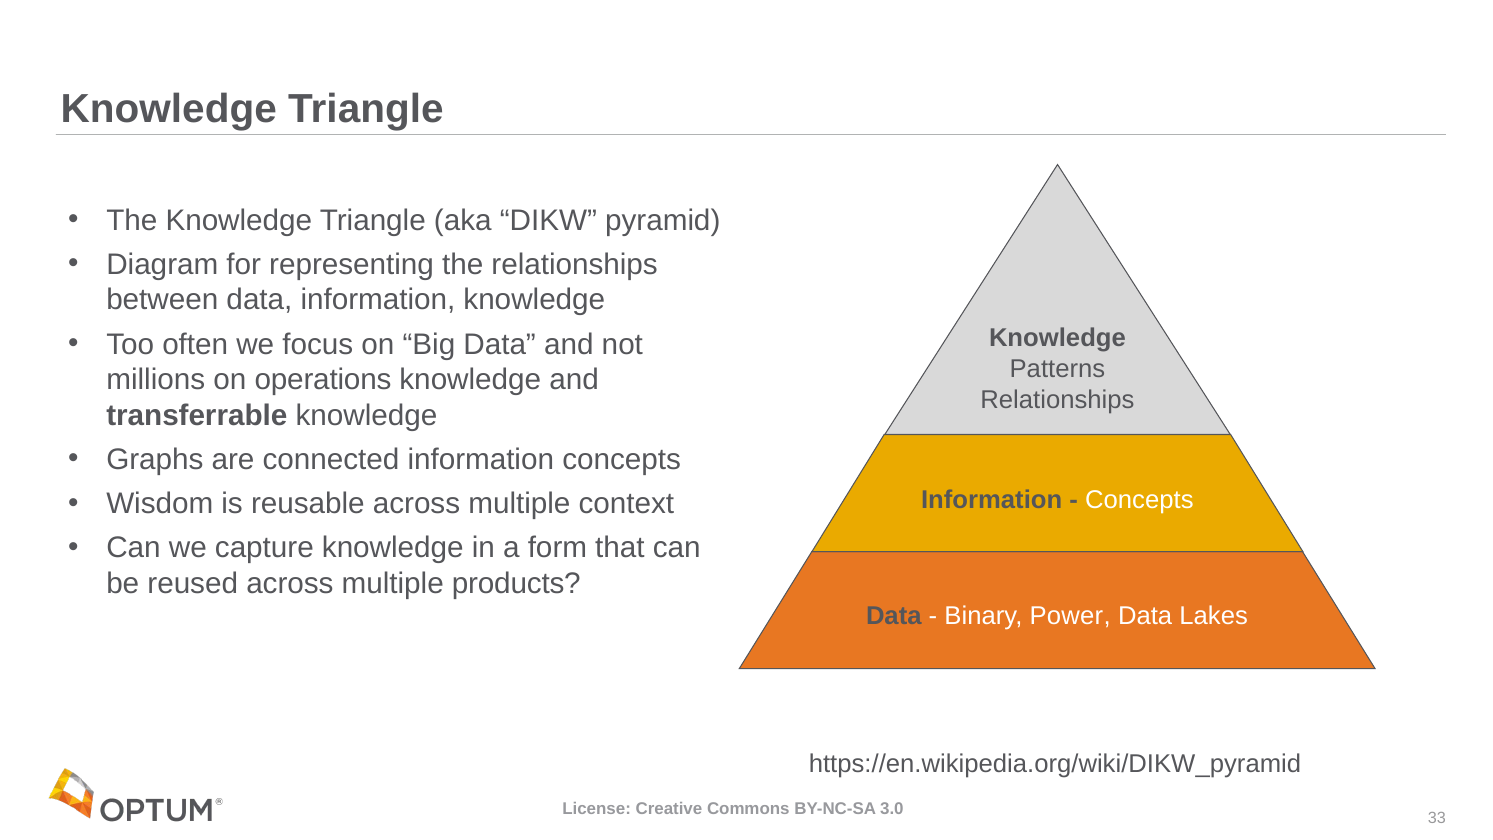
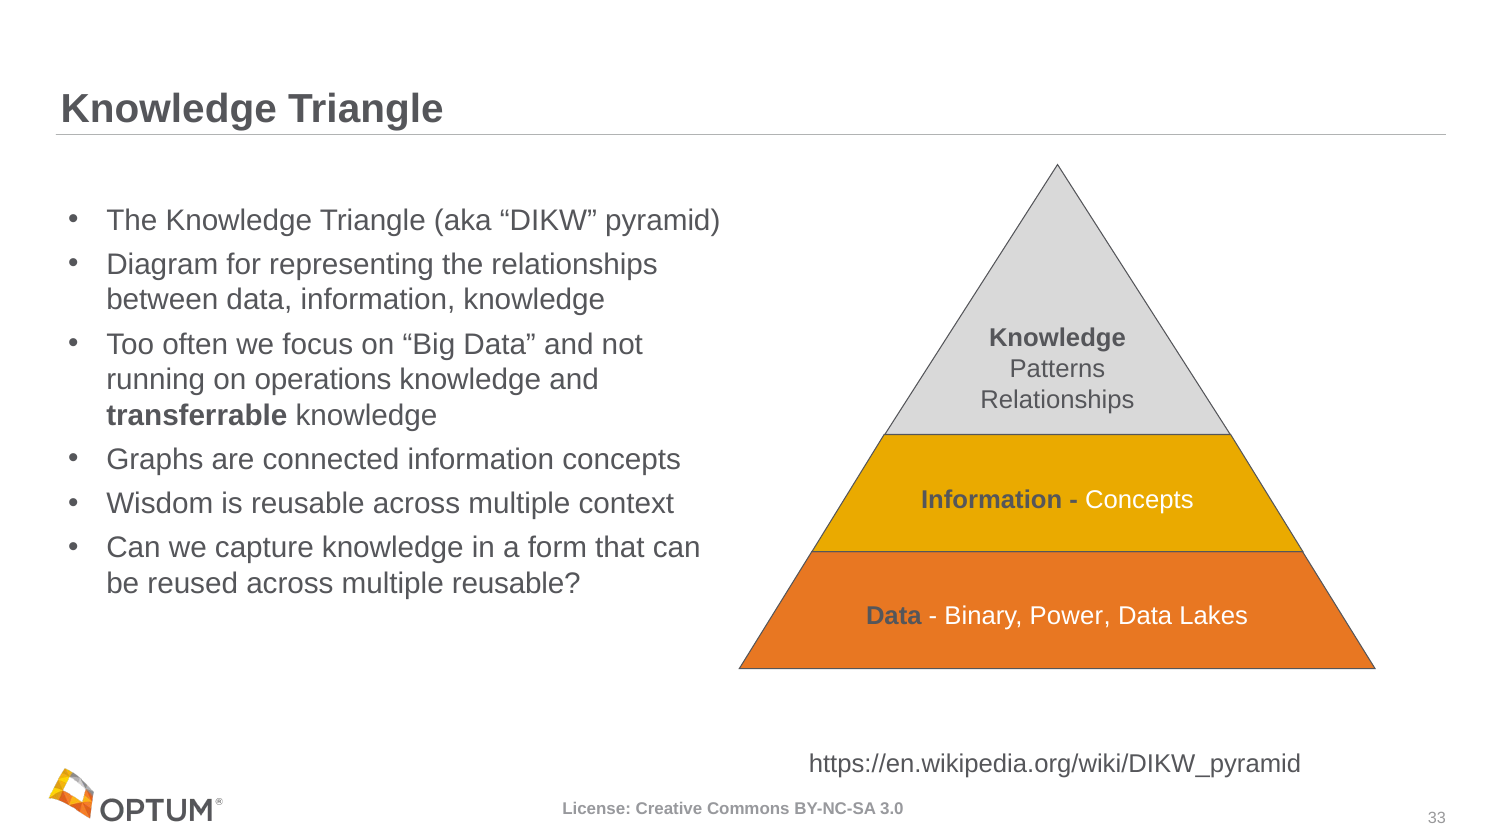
millions: millions -> running (156, 380)
multiple products: products -> reusable (516, 584)
